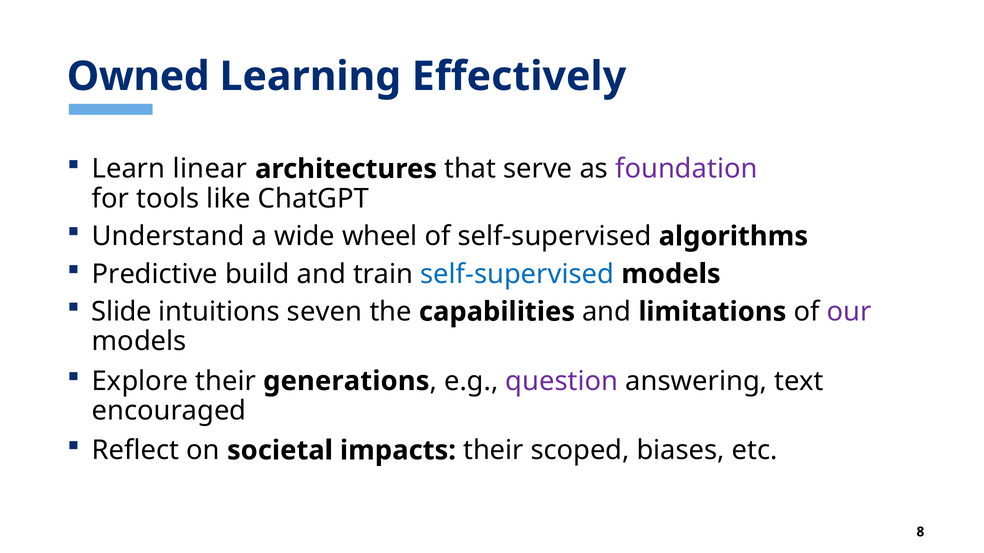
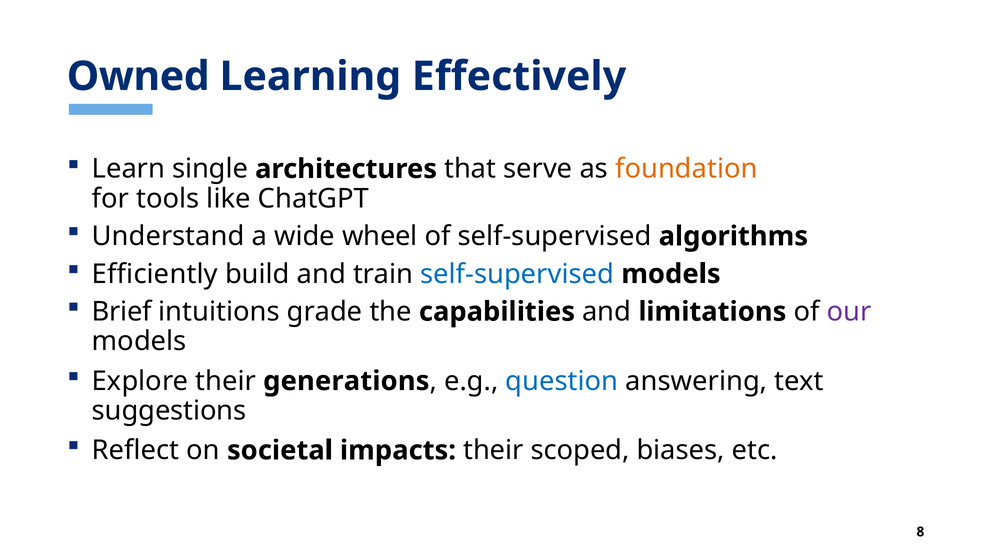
linear: linear -> single (210, 169)
foundation colour: purple -> orange (686, 169)
Predictive: Predictive -> Efficiently (155, 274)
Slide: Slide -> Brief (122, 312)
seven: seven -> grade (325, 312)
question colour: purple -> blue (562, 381)
encouraged: encouraged -> suggestions (169, 411)
